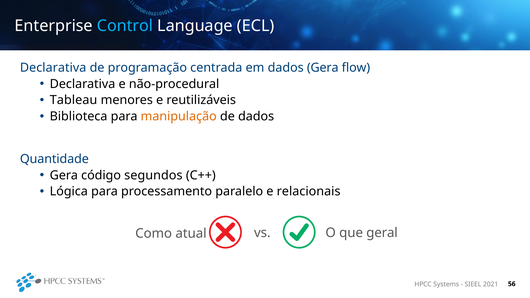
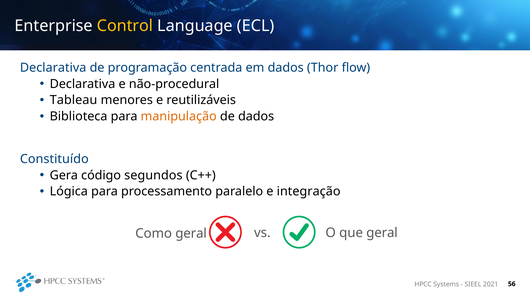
Control colour: light blue -> yellow (125, 26)
dados Gera: Gera -> Thor (323, 68)
Quantidade: Quantidade -> Constituído (54, 159)
relacionais: relacionais -> integração (309, 192)
Como atual: atual -> geral (191, 234)
